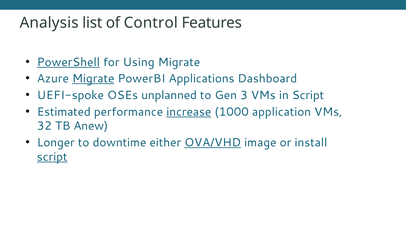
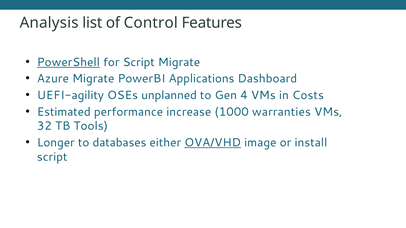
for Using: Using -> Script (139, 62)
Migrate underline: present -> none (93, 79)
UEFI-spoke: UEFI-spoke -> UEFI-agility (70, 95)
3: 3 -> 4 (244, 95)
in Script: Script -> Costs (308, 95)
increase underline: present -> none (189, 112)
application: application -> warranties (281, 112)
Anew: Anew -> Tools (91, 126)
downtime: downtime -> databases (119, 143)
script underline: present -> none (52, 157)
